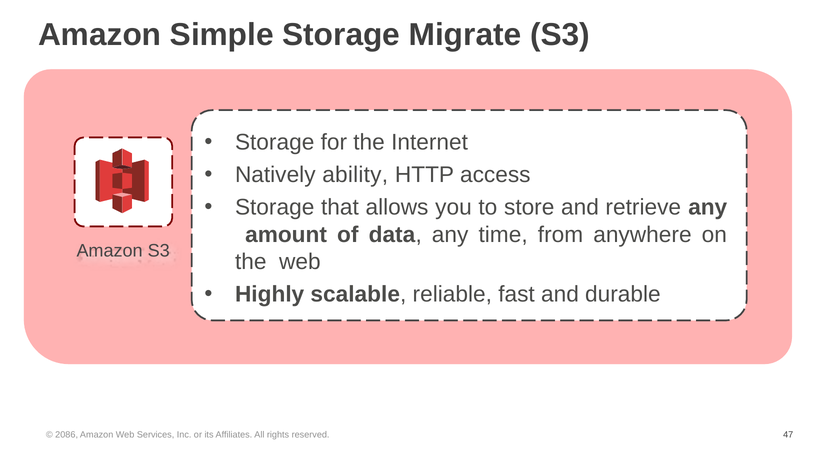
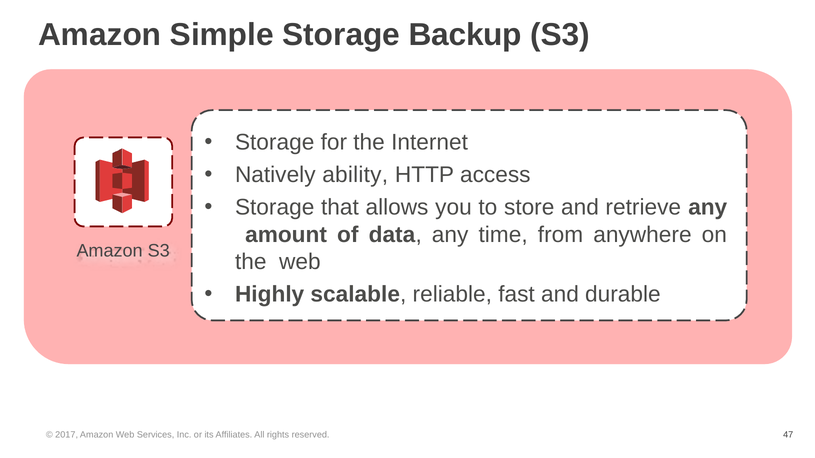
Migrate: Migrate -> Backup (465, 35)
2086: 2086 -> 2017 (67, 435)
